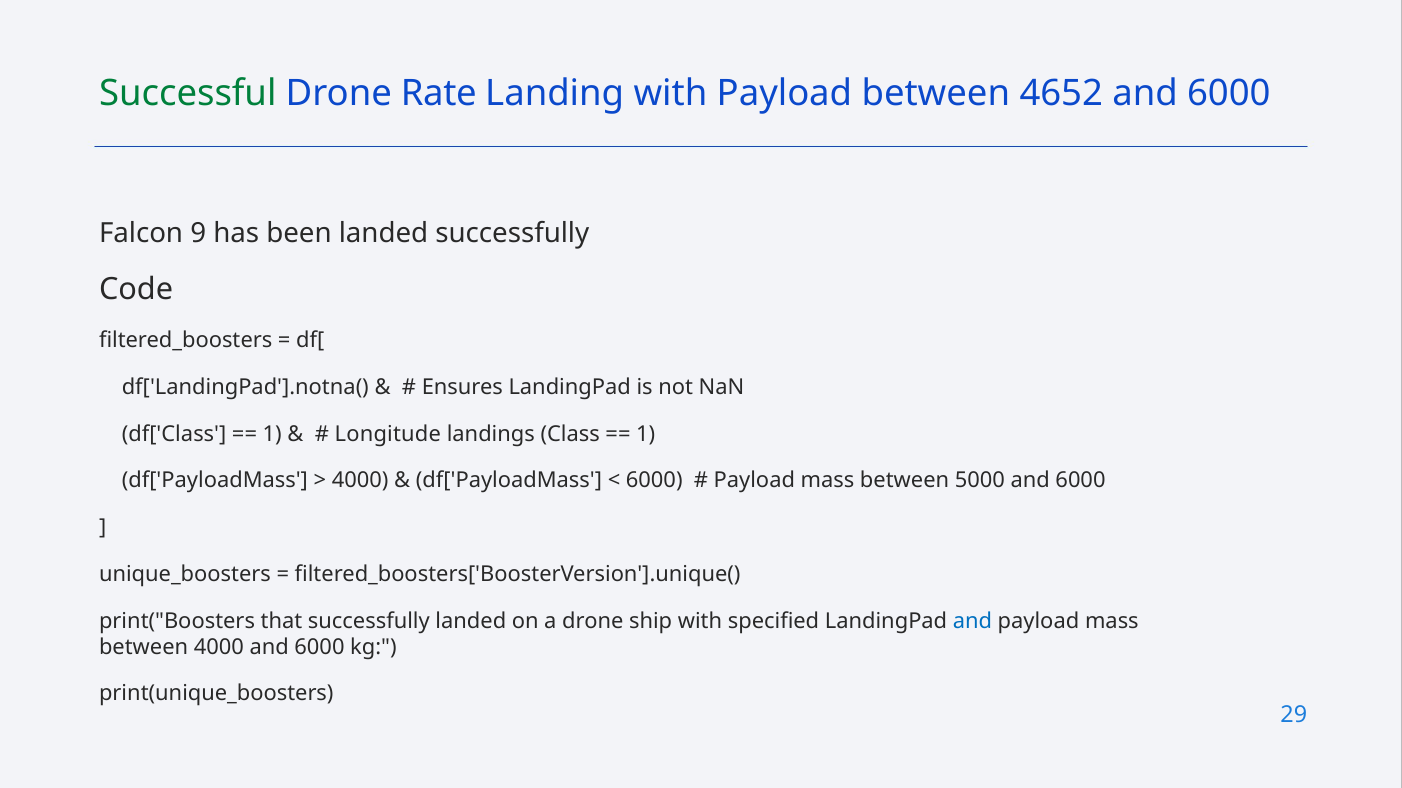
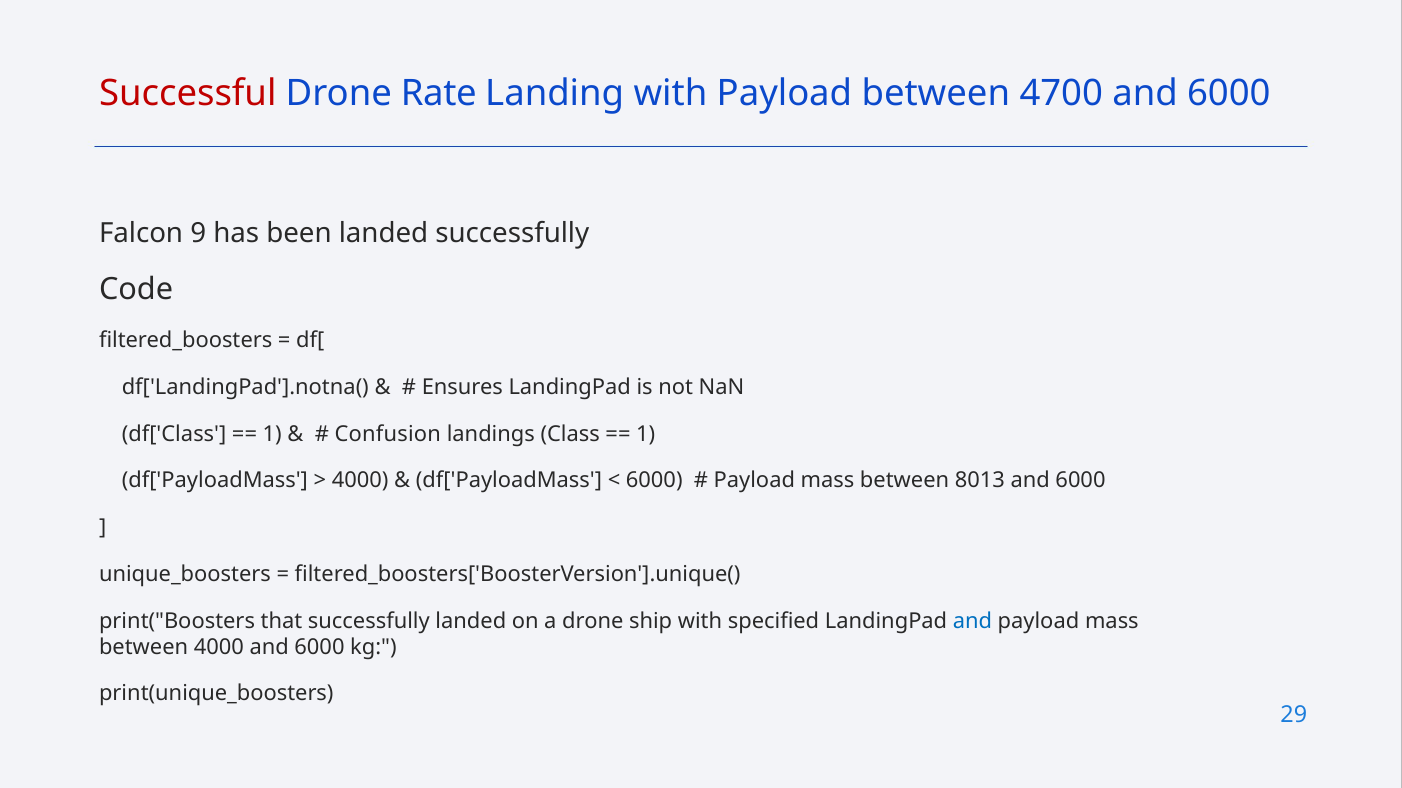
Successful colour: green -> red (188, 93)
4652: 4652 -> 4700 (1061, 93)
Longitude: Longitude -> Confusion (388, 434)
5000: 5000 -> 8013 (980, 481)
